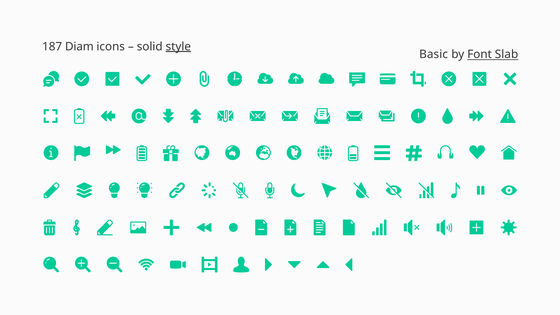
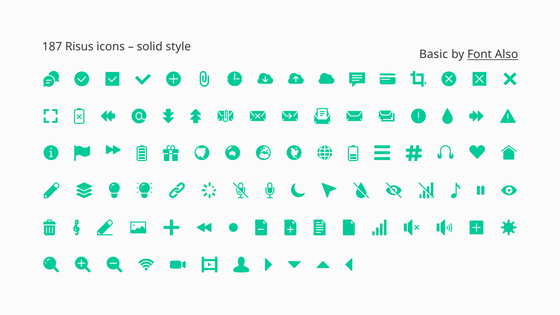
Diam: Diam -> Risus (79, 46)
style underline: present -> none (178, 46)
Slab: Slab -> Also (506, 54)
